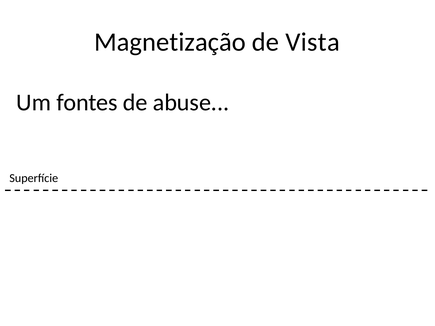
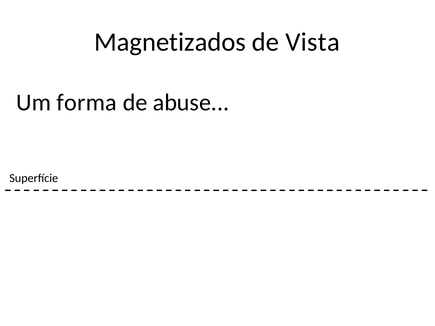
Magnetização: Magnetização -> Magnetizados (170, 42)
fontes: fontes -> forma (87, 103)
